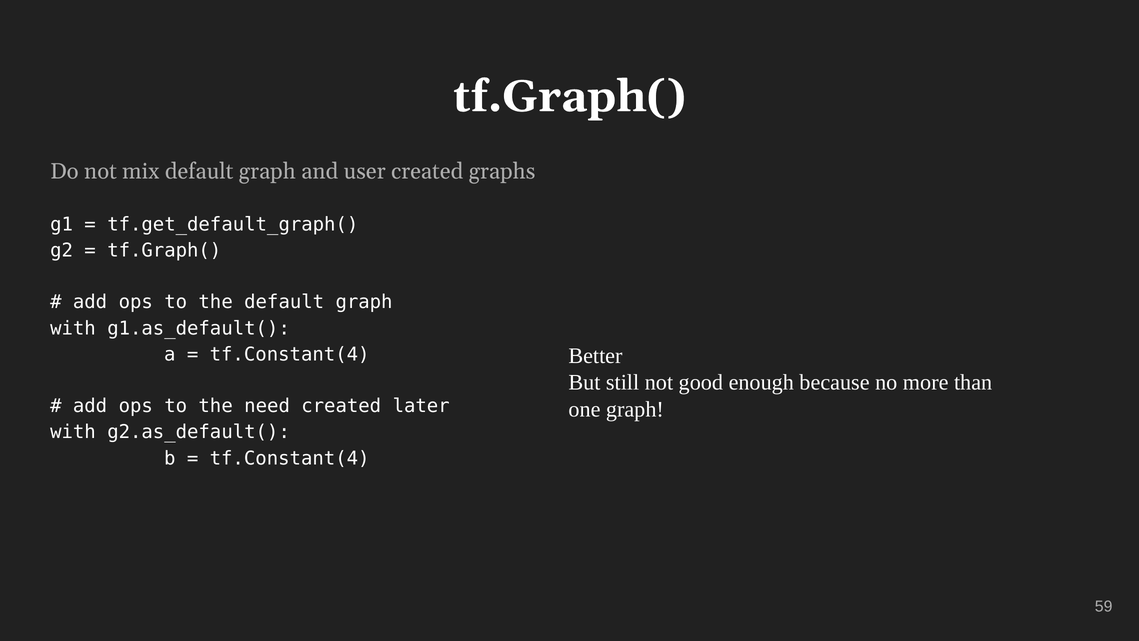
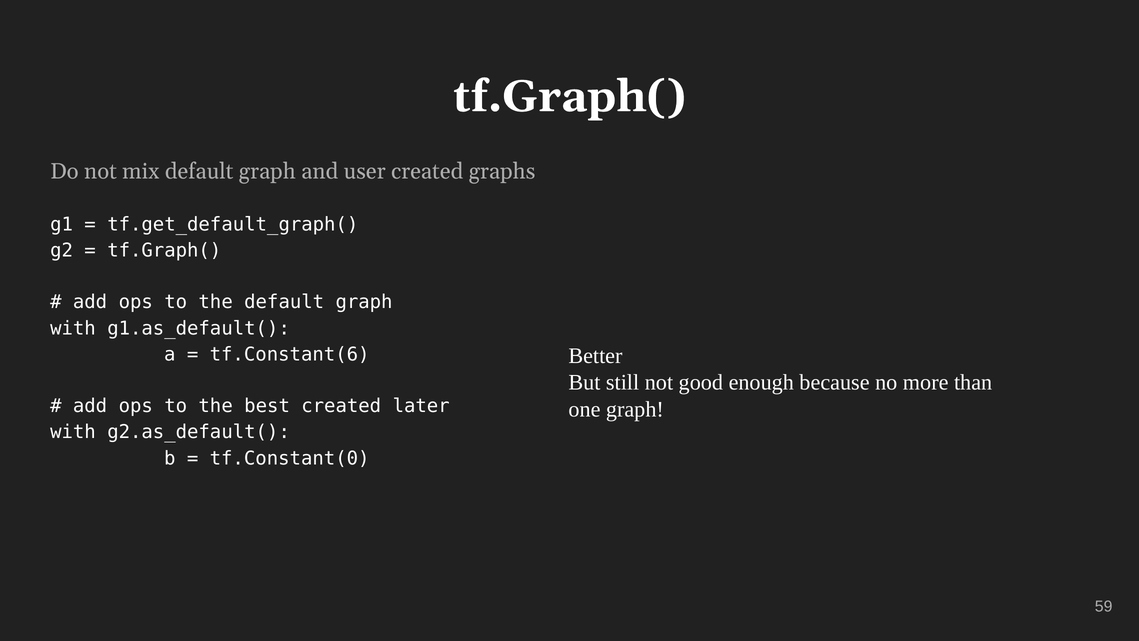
tf.Constant(4: tf.Constant(4 -> tf.Constant(6 (290, 354)
need: need -> best (267, 406)
tf.Constant(4: tf.Constant(4 -> tf.Constant(0 (290, 458)
